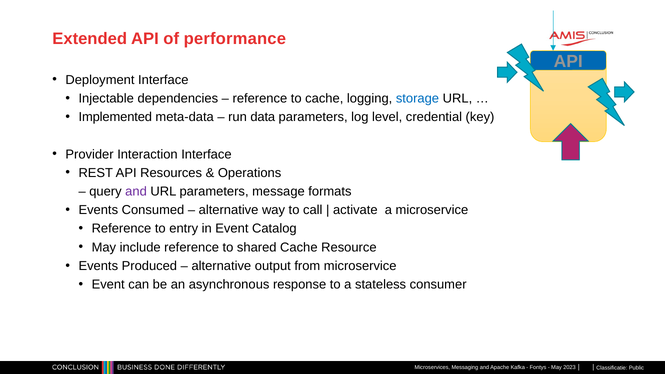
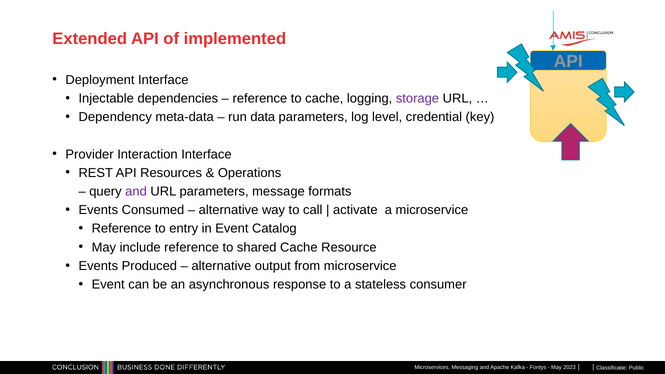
performance: performance -> implemented (235, 39)
storage colour: blue -> purple (417, 98)
Implemented: Implemented -> Dependency (115, 117)
